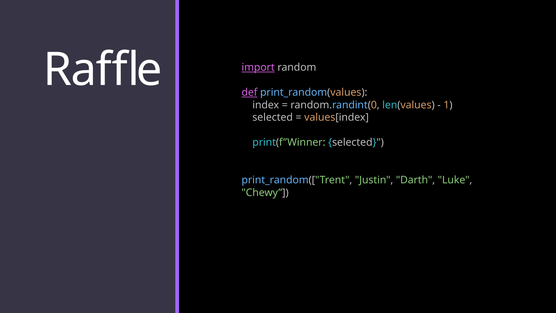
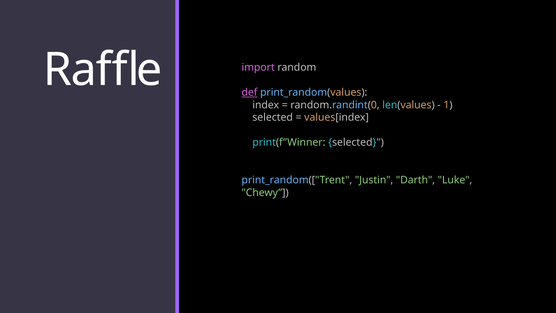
import underline: present -> none (258, 67)
